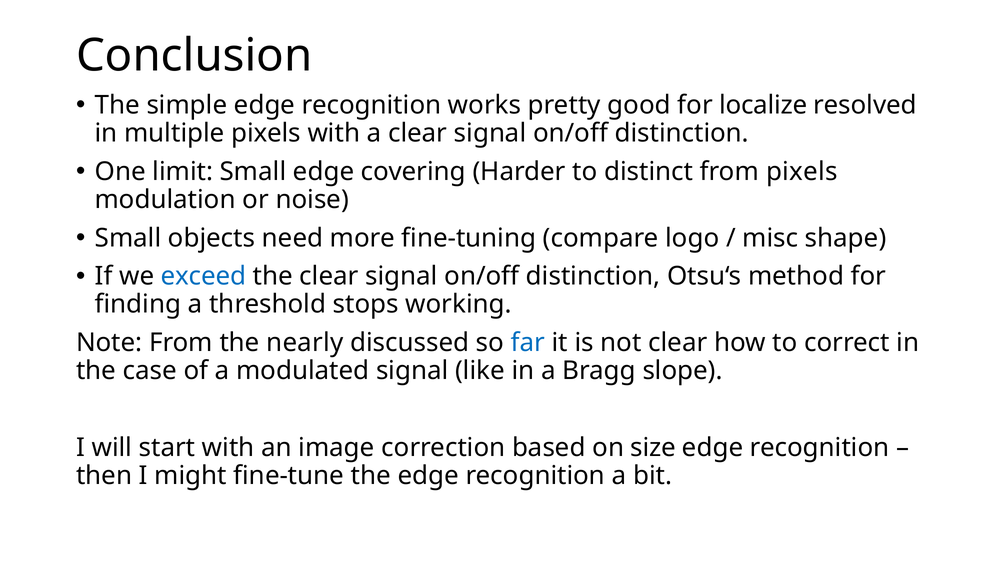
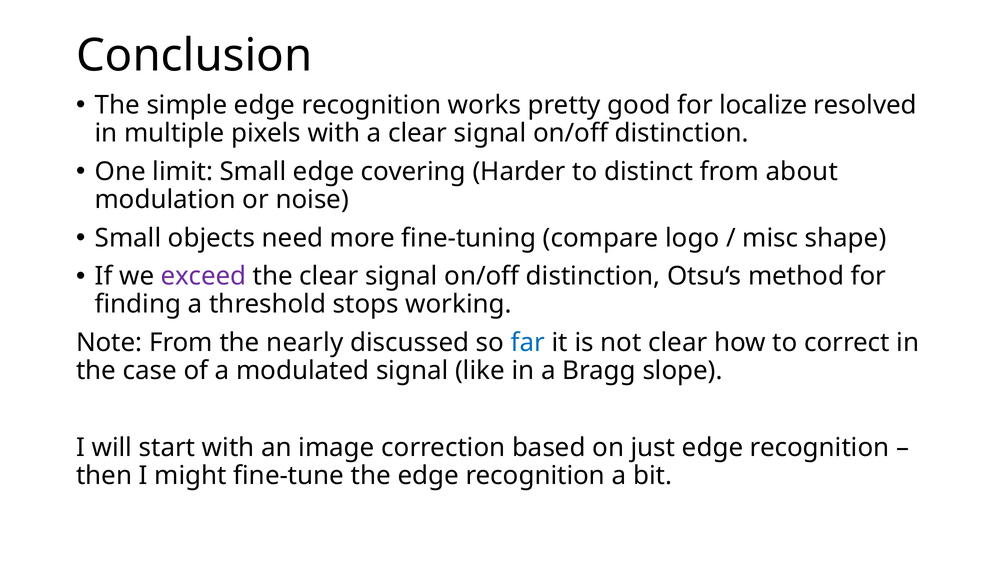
from pixels: pixels -> about (802, 172)
exceed colour: blue -> purple (204, 277)
size: size -> just (653, 448)
